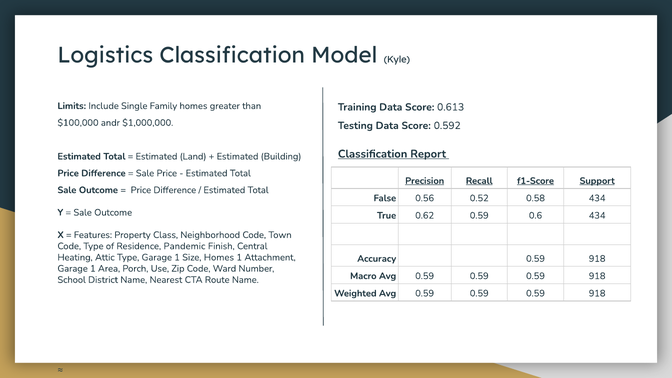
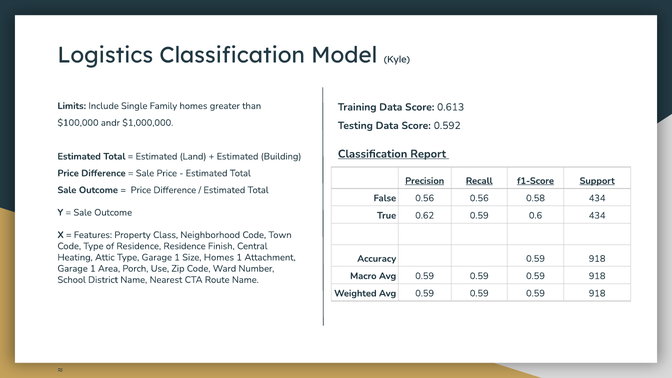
0.56 0.52: 0.52 -> 0.56 (479, 198)
Residence Pandemic: Pandemic -> Residence (185, 246)
